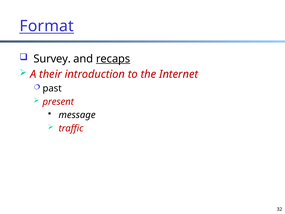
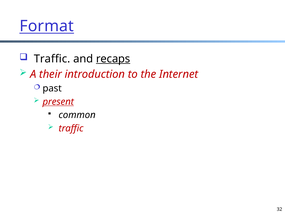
Survey: Survey -> Traffic (52, 59)
present underline: none -> present (58, 102)
message: message -> common (77, 115)
